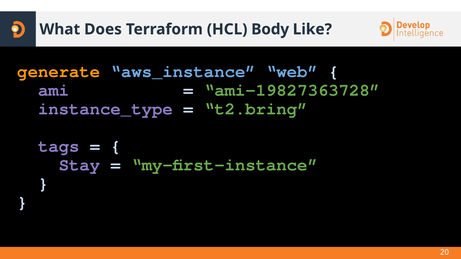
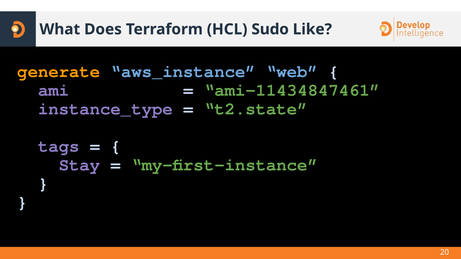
Body: Body -> Sudo (270, 29)
ami-19827363728: ami-19827363728 -> ami-11434847461 (292, 90)
t2.bring: t2.bring -> t2.state (256, 109)
